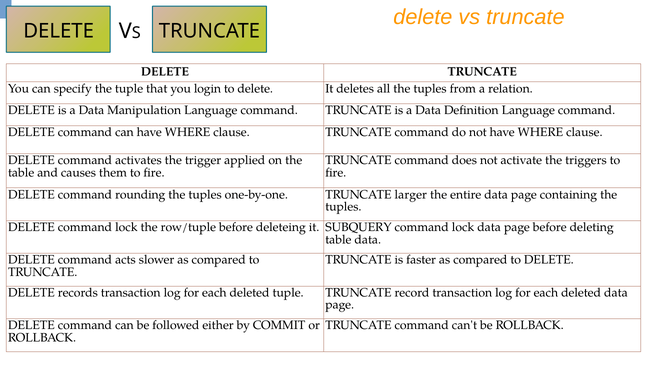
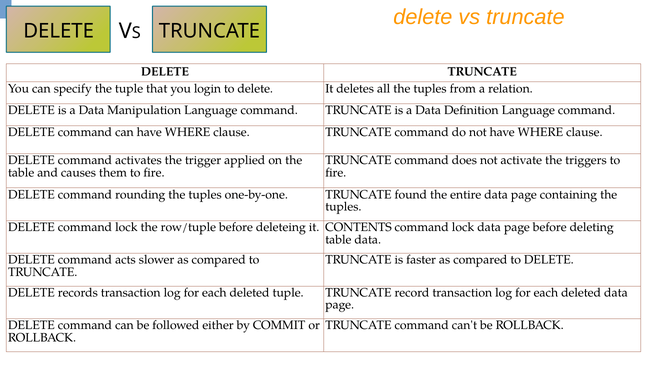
larger: larger -> found (411, 195)
SUBQUERY: SUBQUERY -> CONTENTS (358, 227)
